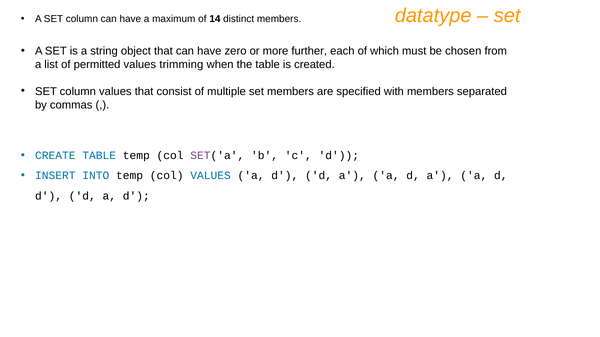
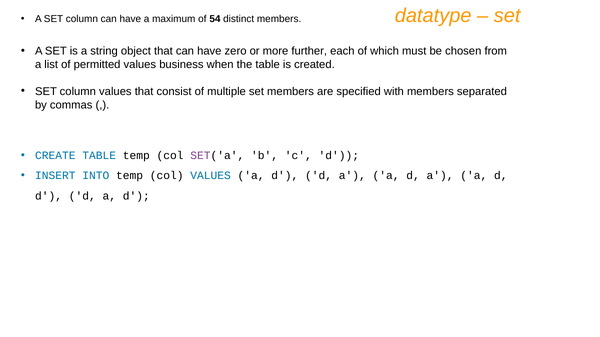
14: 14 -> 54 (215, 19)
trimming: trimming -> business (181, 64)
